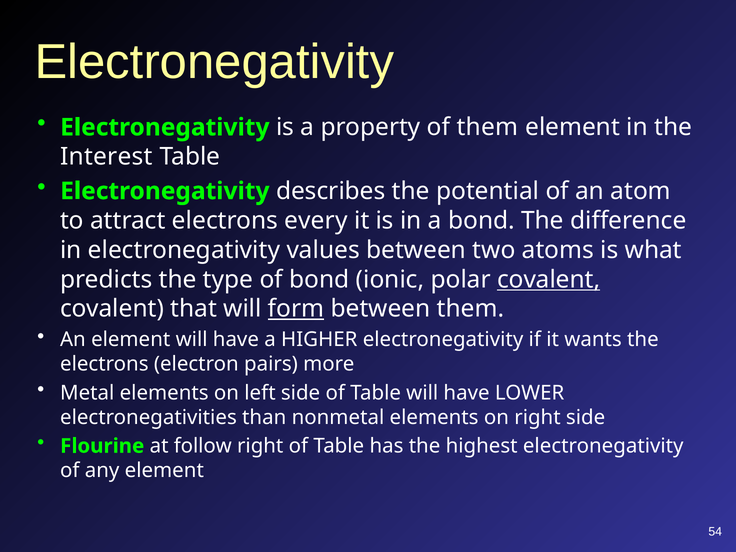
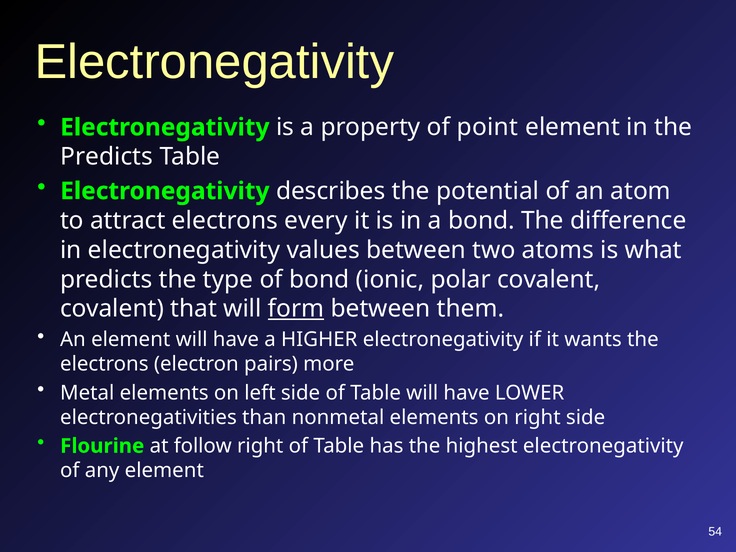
of them: them -> point (488, 127)
Interest: Interest -> Predicts (107, 157)
covalent underline: present -> none (549, 279)
